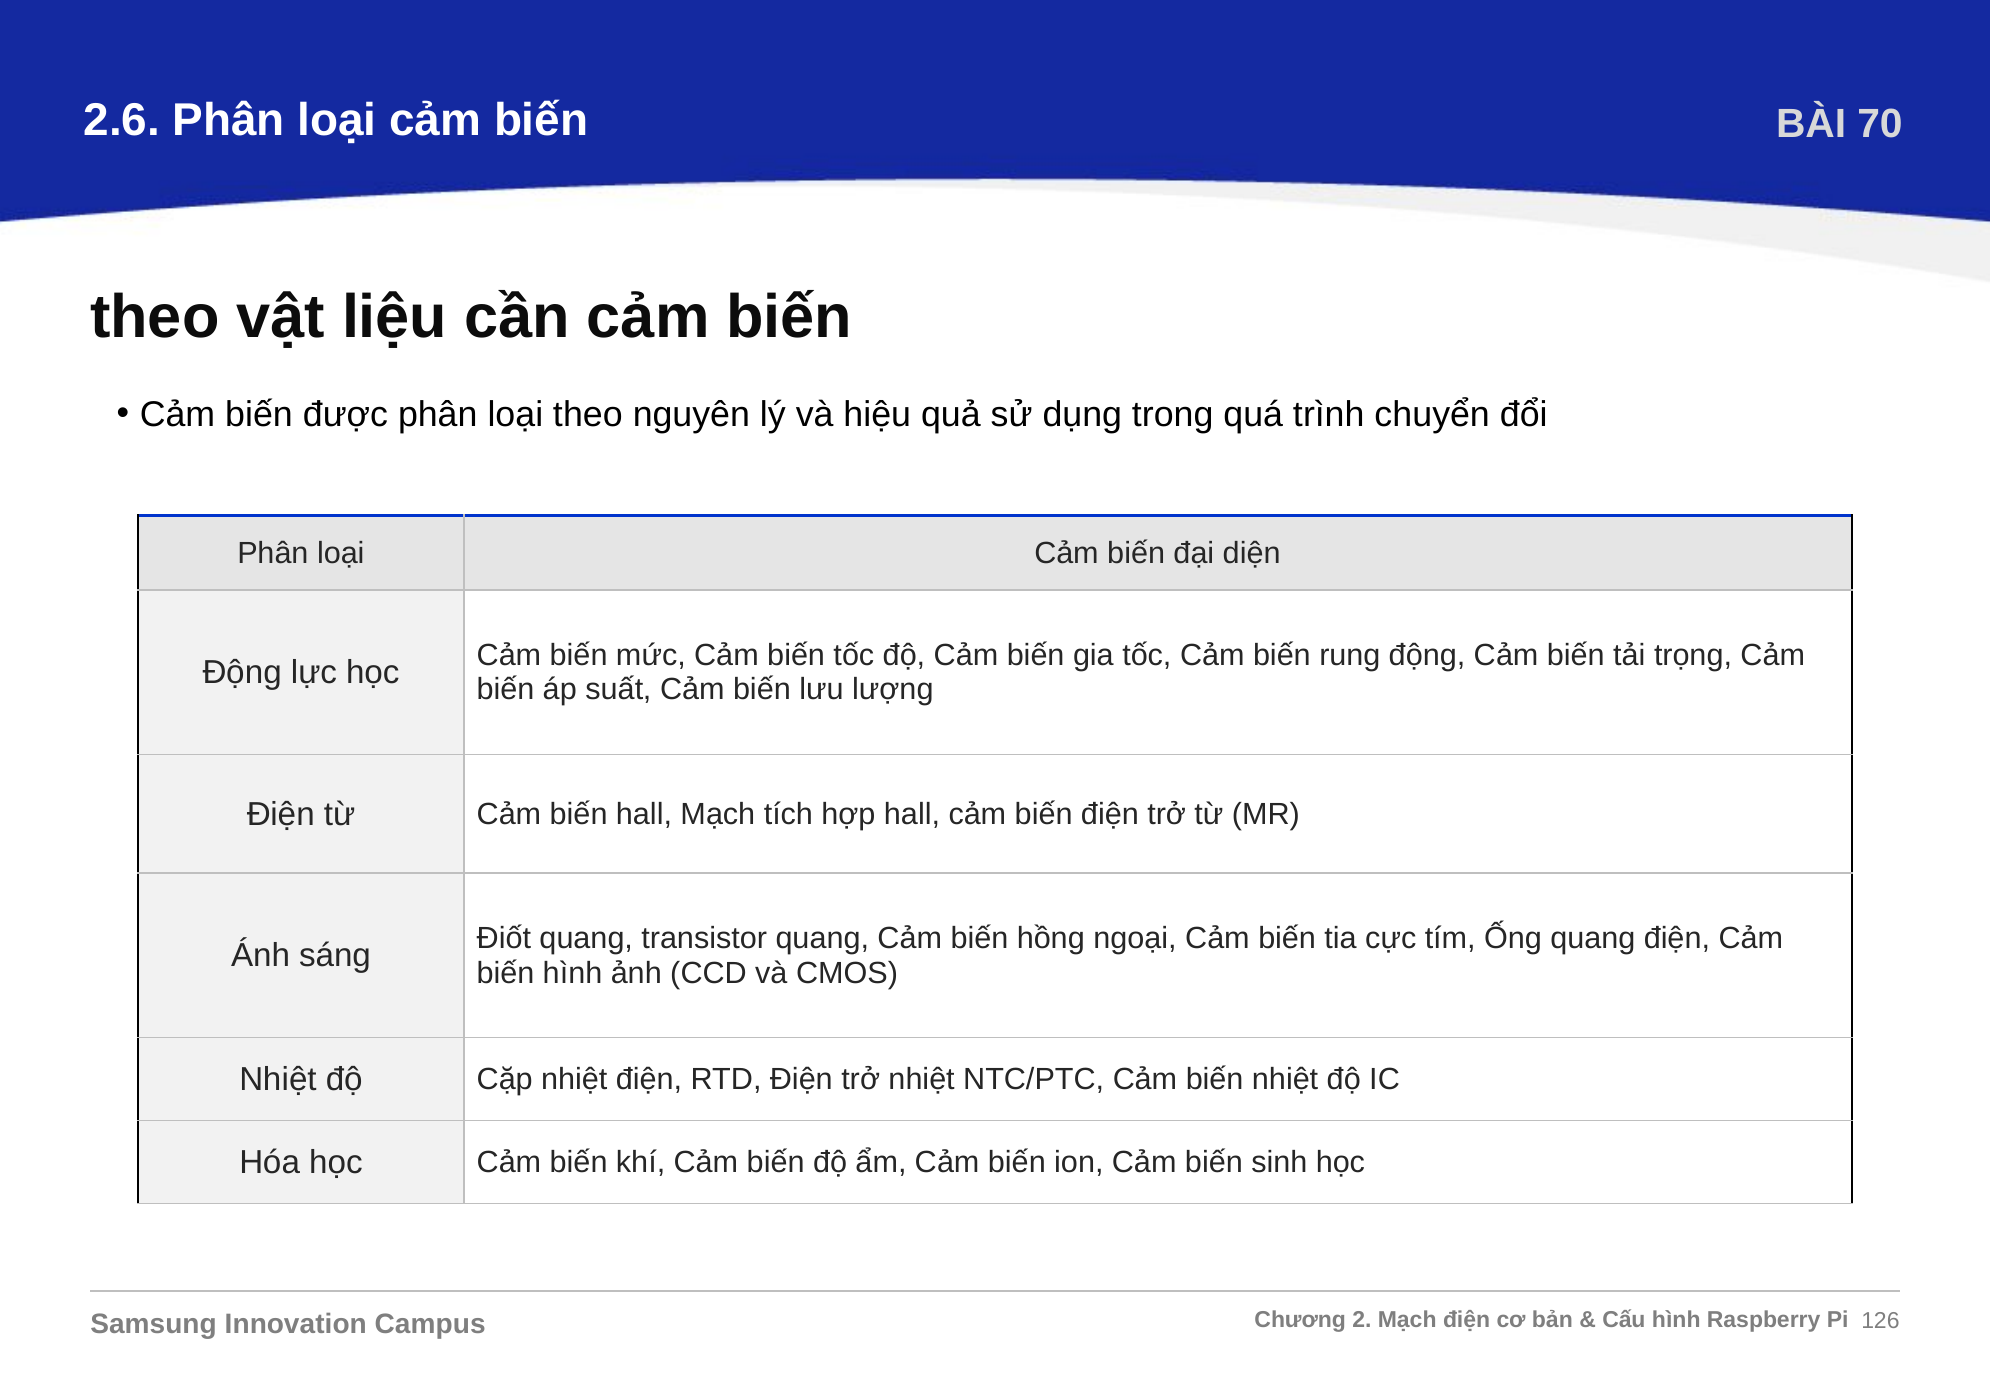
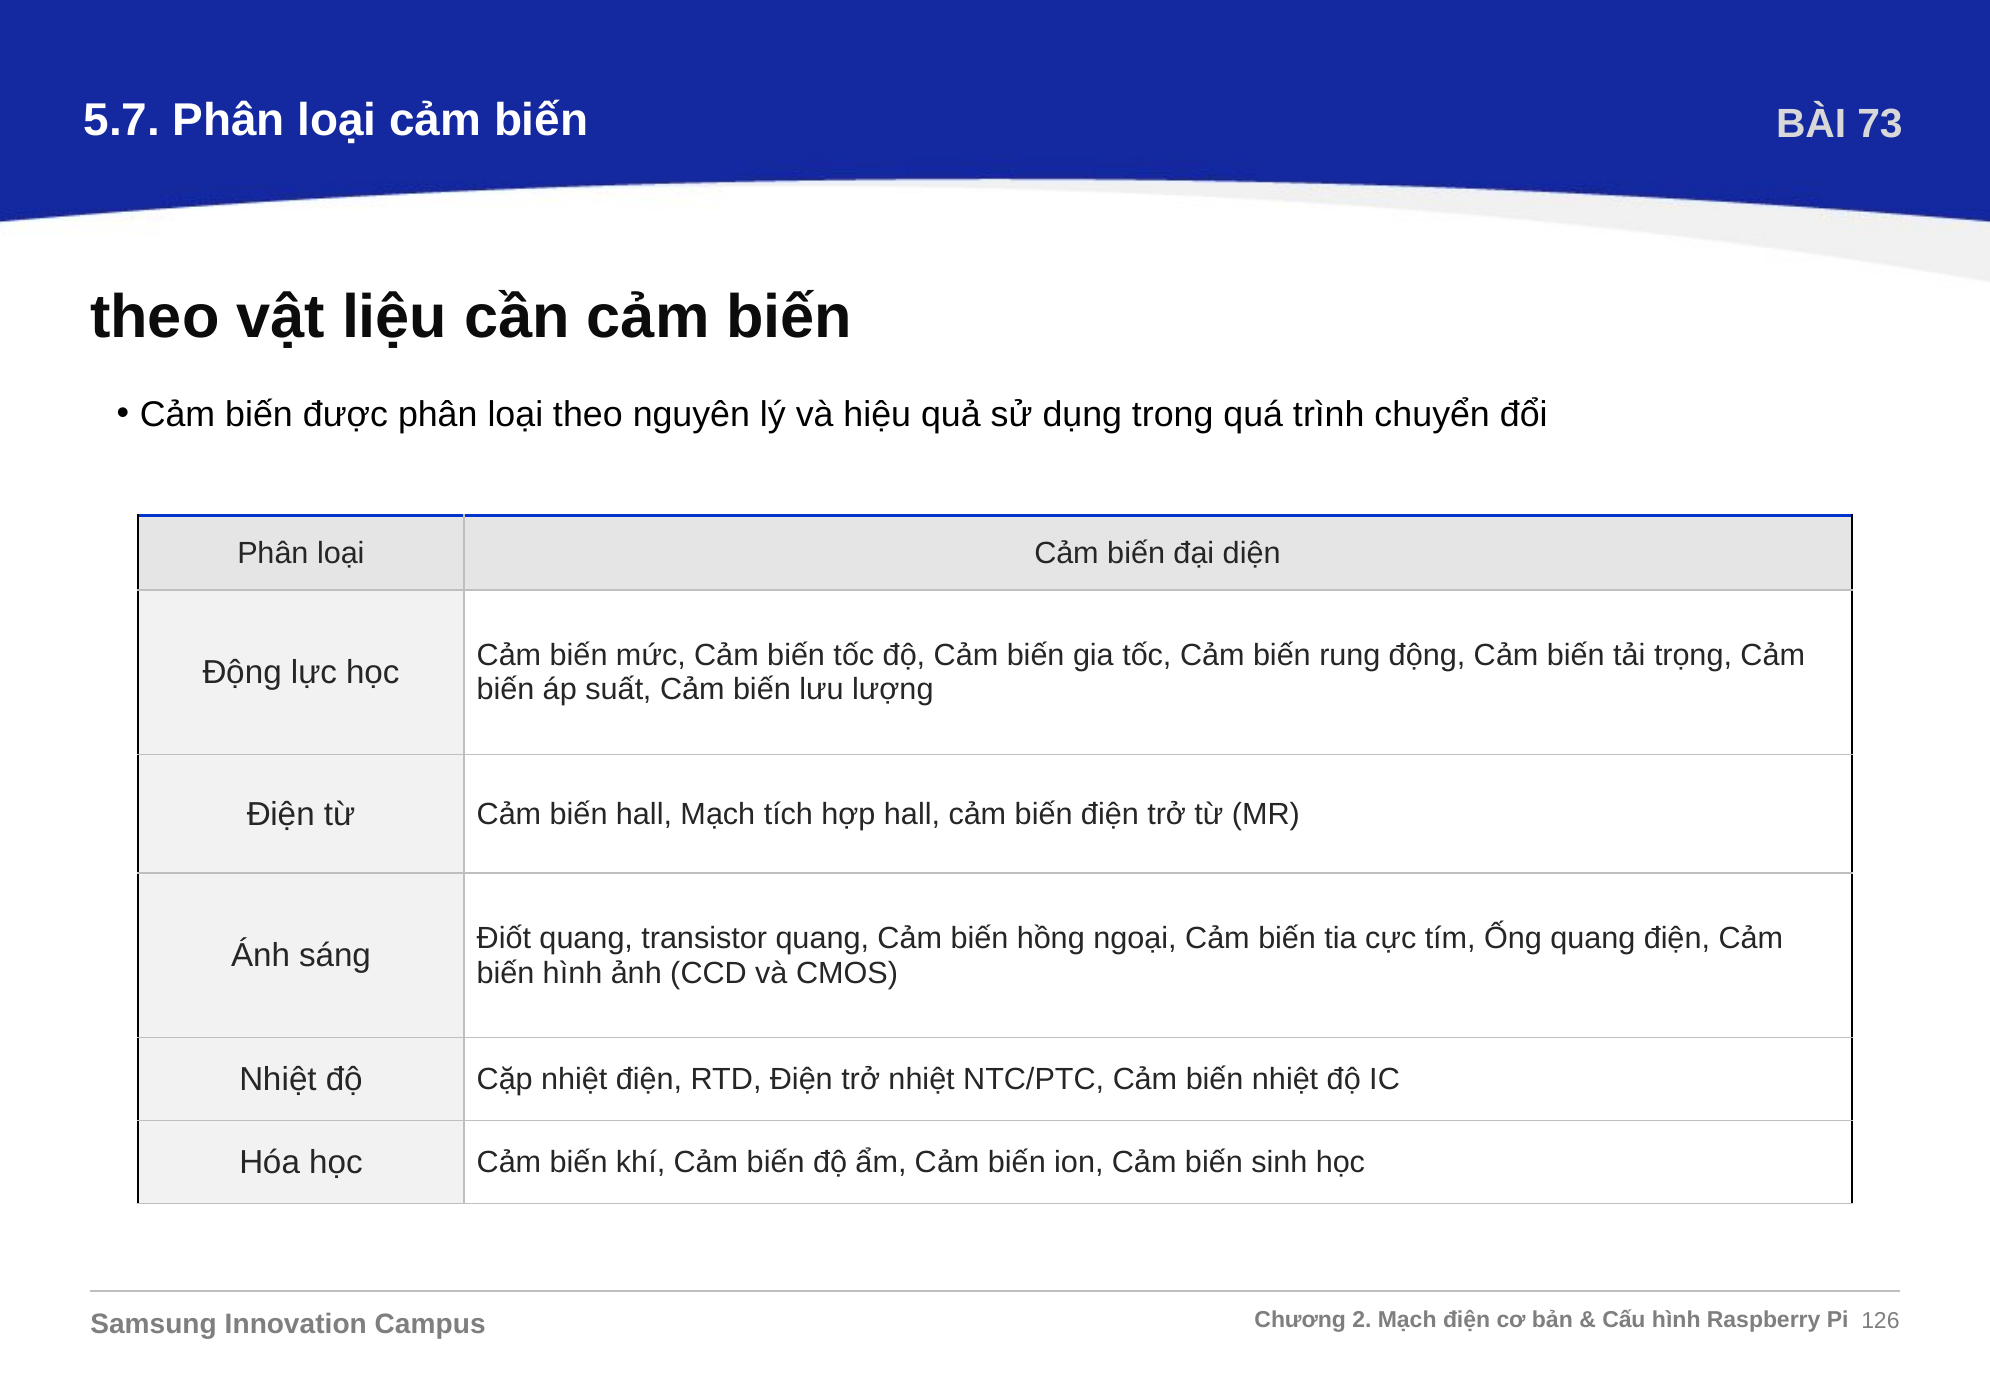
2.6: 2.6 -> 5.7 (122, 120)
70: 70 -> 73 (1880, 124)
